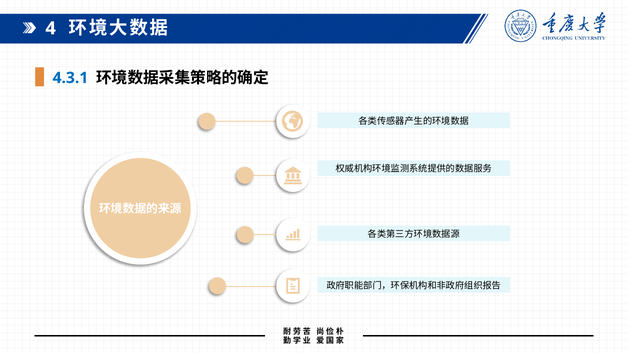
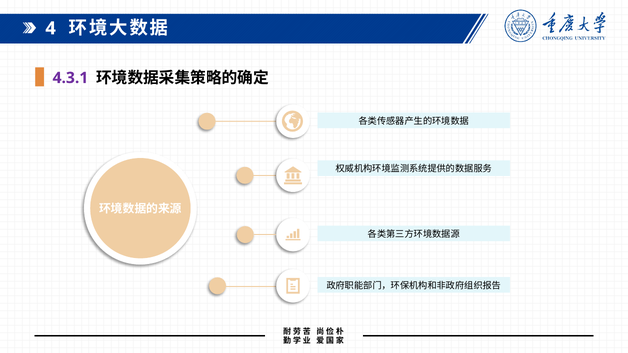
4.3.1 colour: blue -> purple (70, 78)
